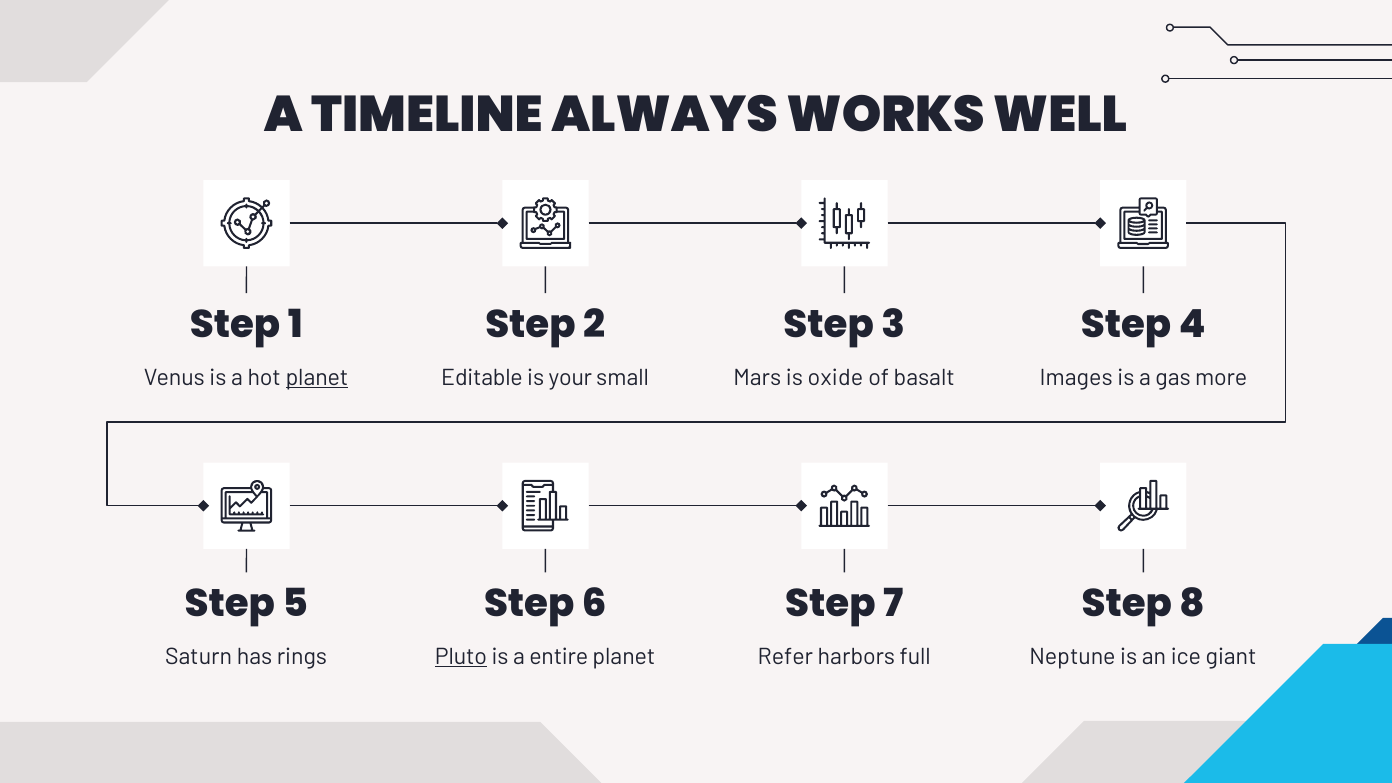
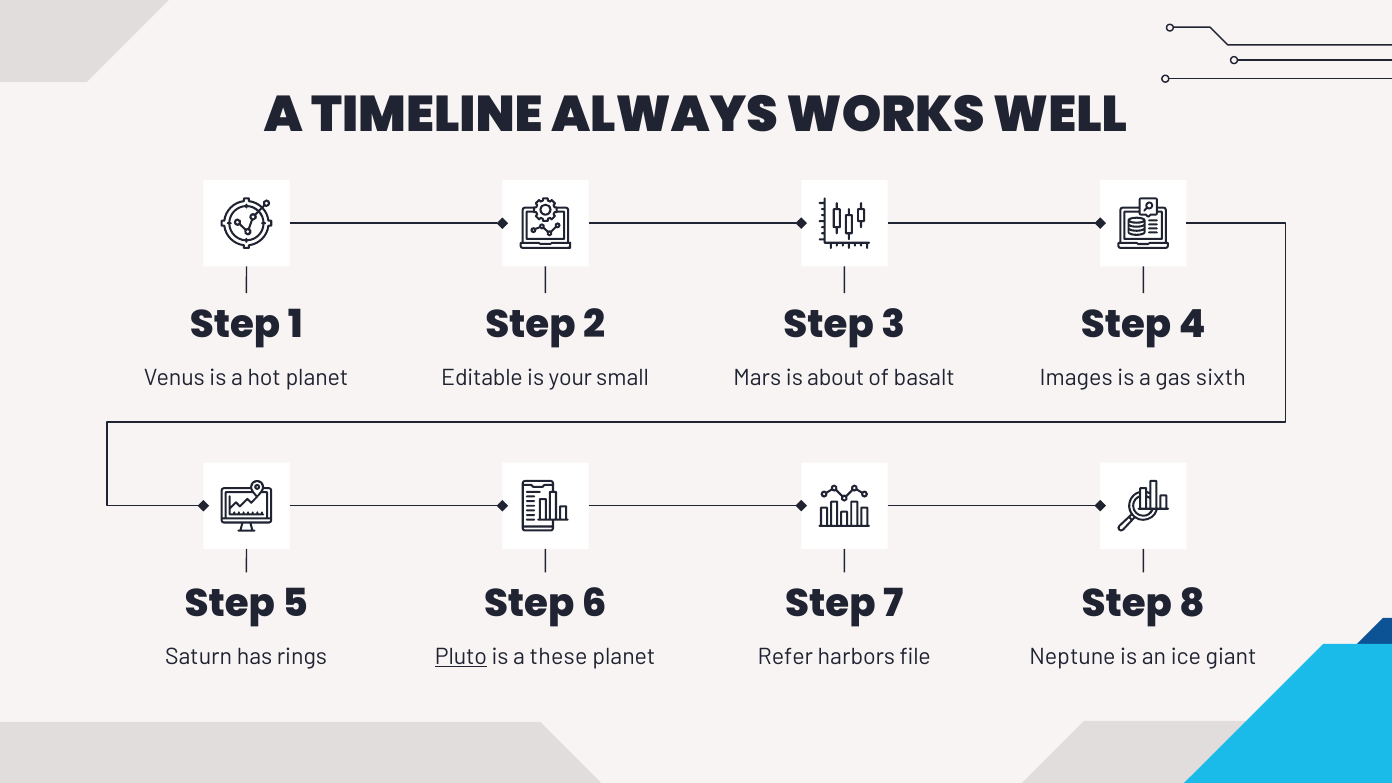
planet underline: present -> none (317, 378)
oxide: oxide -> about (836, 378)
more: more -> sixth (1221, 378)
entire: entire -> these (559, 657)
full: full -> file (915, 657)
